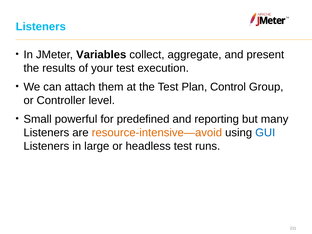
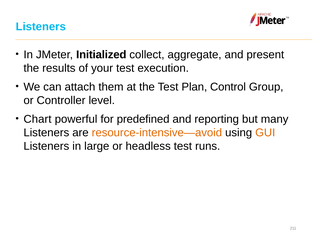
Variables: Variables -> Initialized (101, 55)
Small: Small -> Chart (38, 119)
GUI colour: blue -> orange (265, 133)
